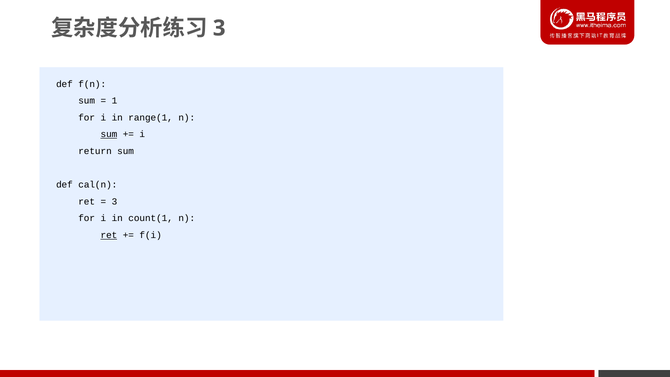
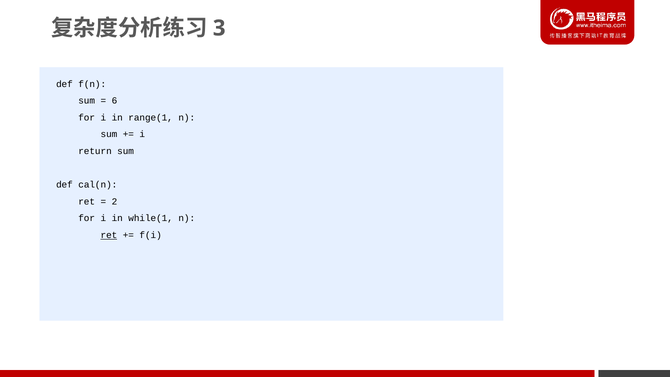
1: 1 -> 6 (114, 101)
sum underline: present -> none (109, 134)
3: 3 -> 2 (114, 201)
count(1: count(1 -> while(1 (151, 218)
